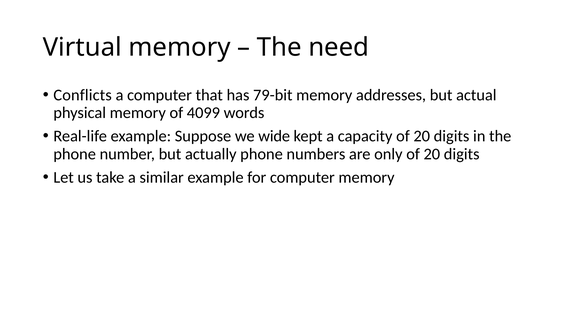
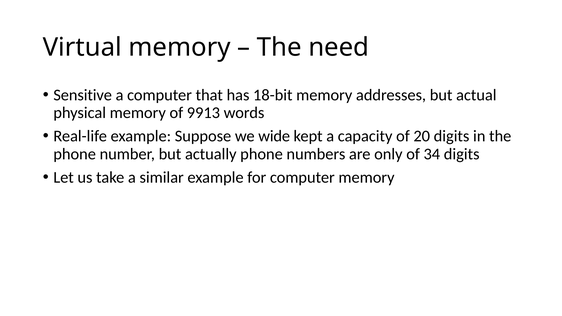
Conflicts: Conflicts -> Sensitive (83, 95)
79-bit: 79-bit -> 18-bit (273, 95)
4099: 4099 -> 9913 (203, 113)
only of 20: 20 -> 34 (432, 154)
